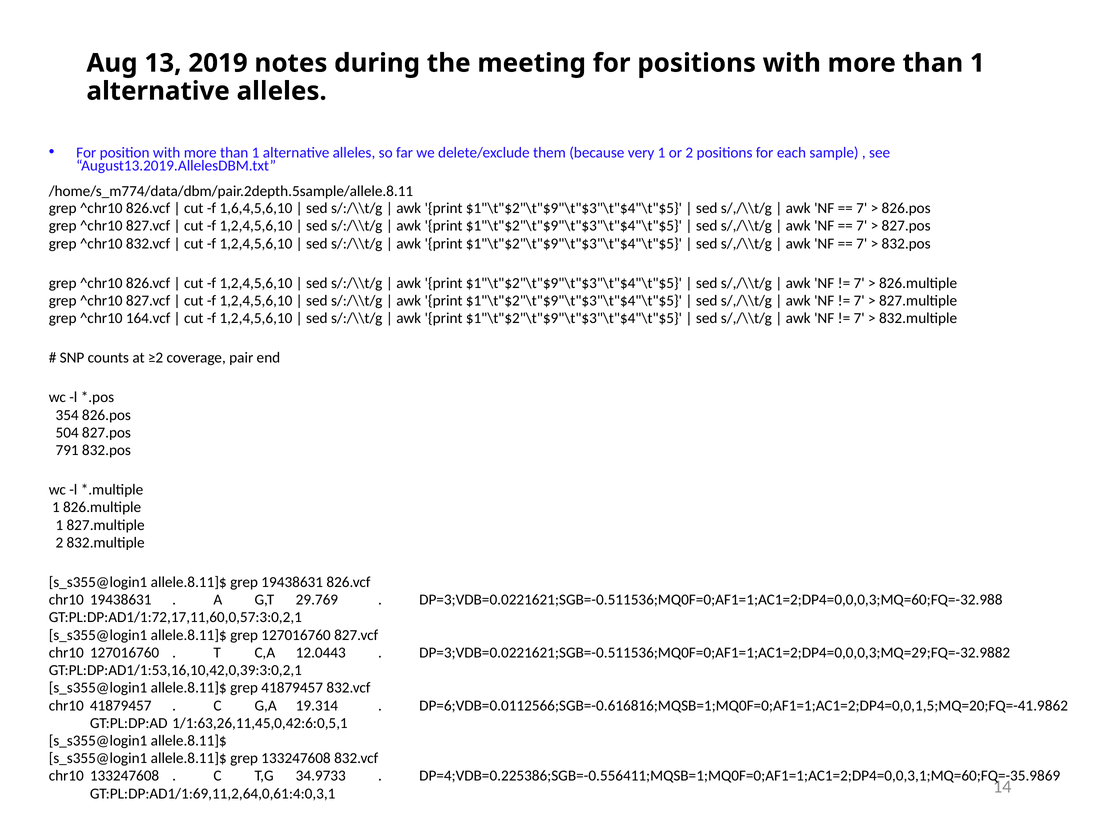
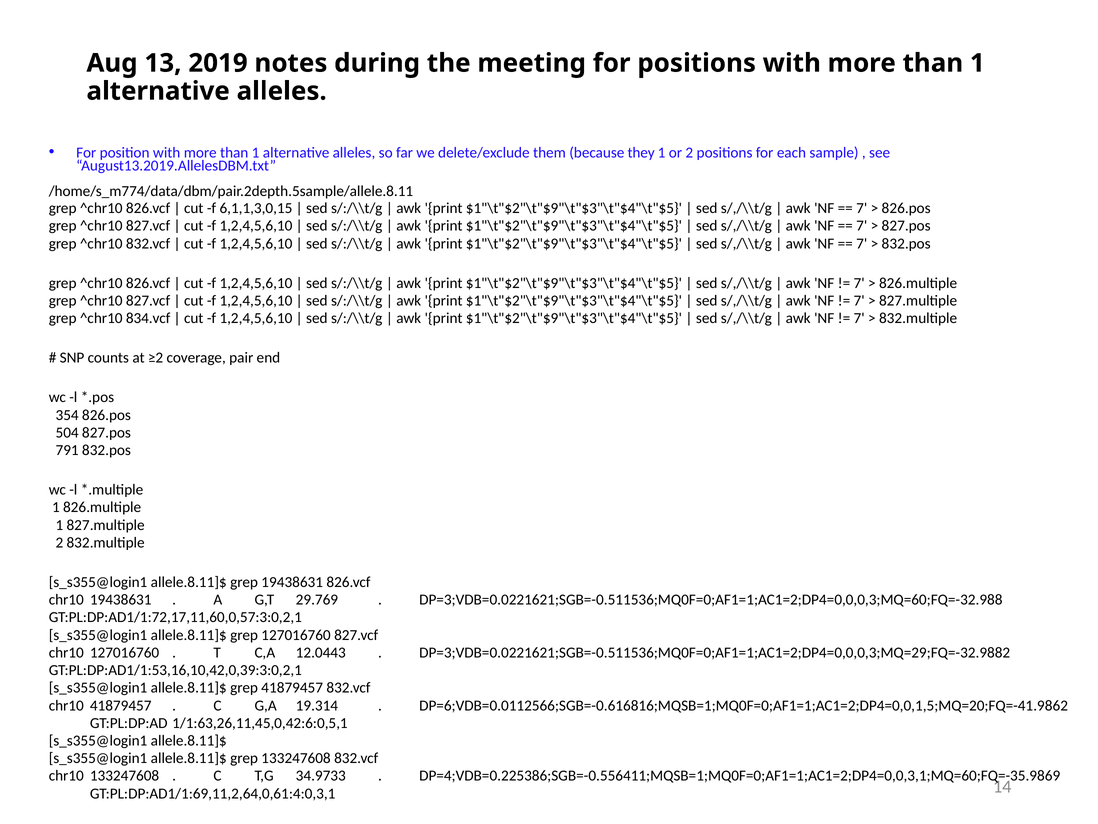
very: very -> they (641, 152)
1,6,4,5,6,10: 1,6,4,5,6,10 -> 6,1,1,3,0,15 (256, 208)
164.vcf: 164.vcf -> 834.vcf (148, 318)
